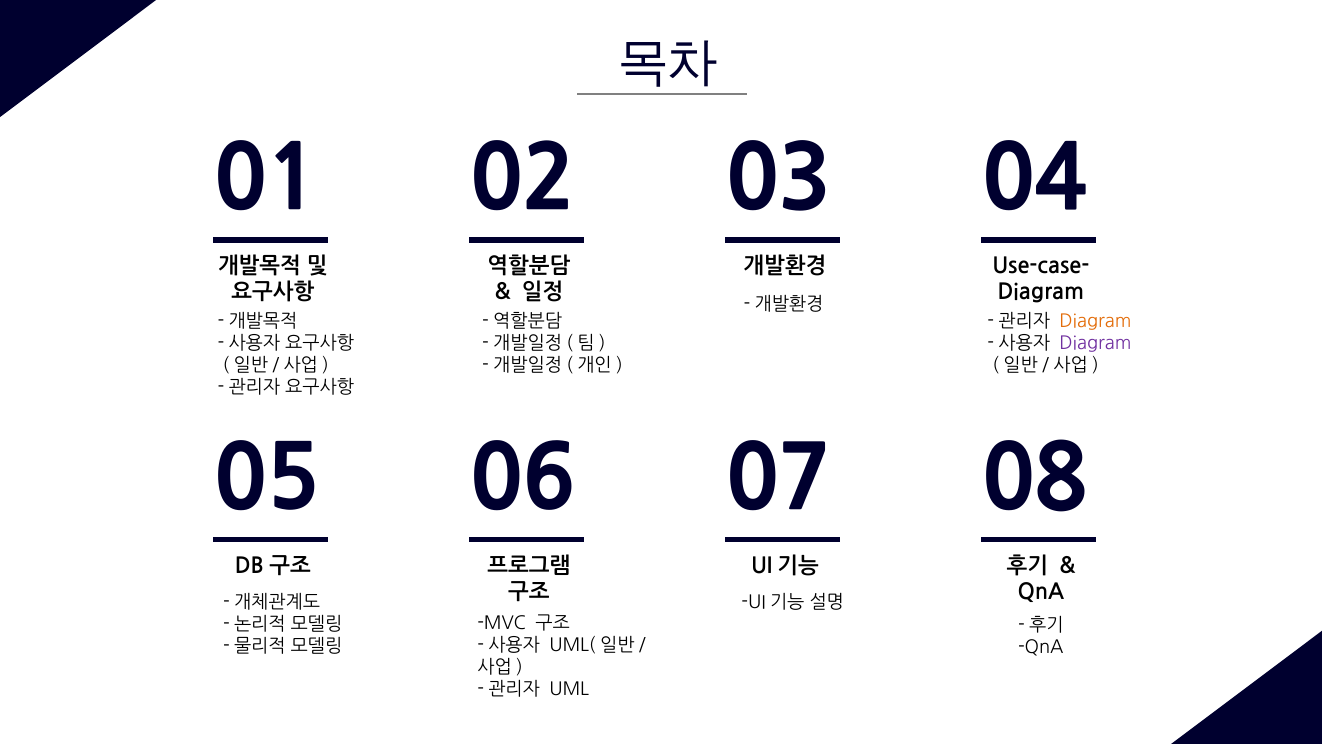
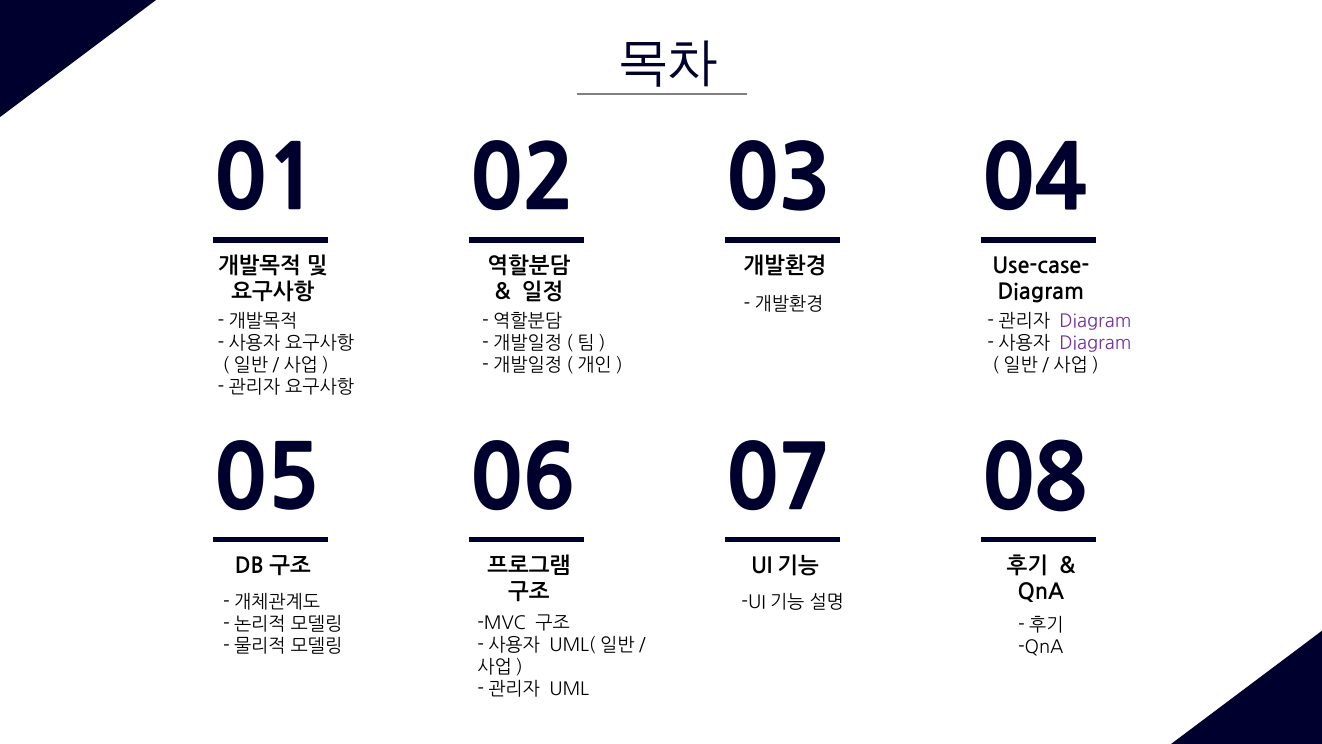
Diagram colour: orange -> purple (1095, 321)
